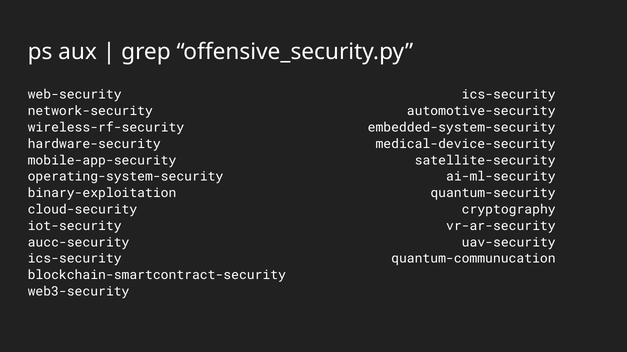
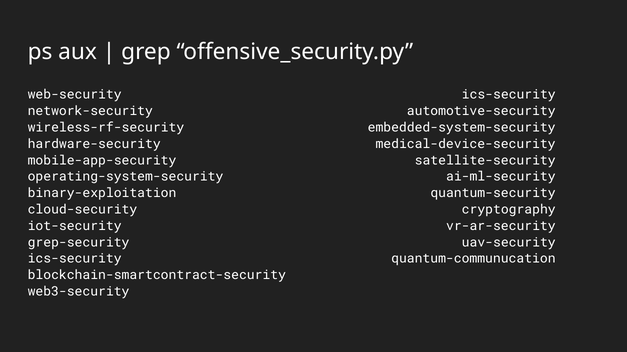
aucc-security: aucc-security -> grep-security (79, 243)
